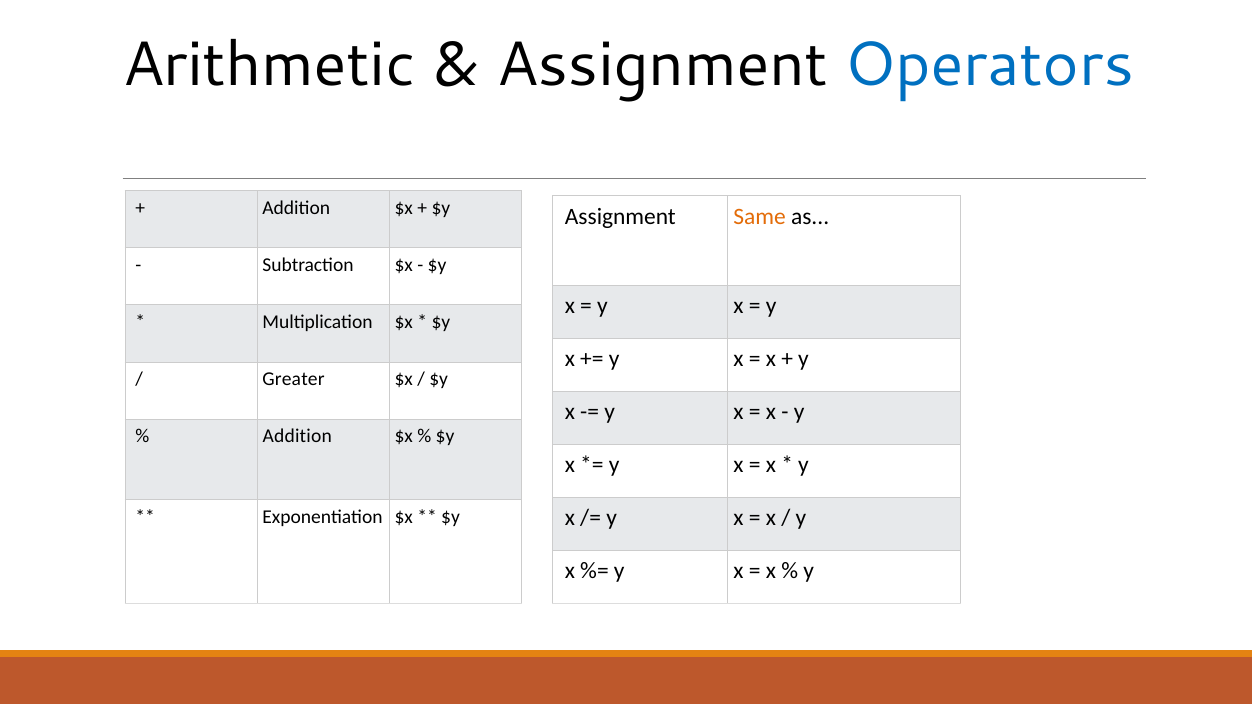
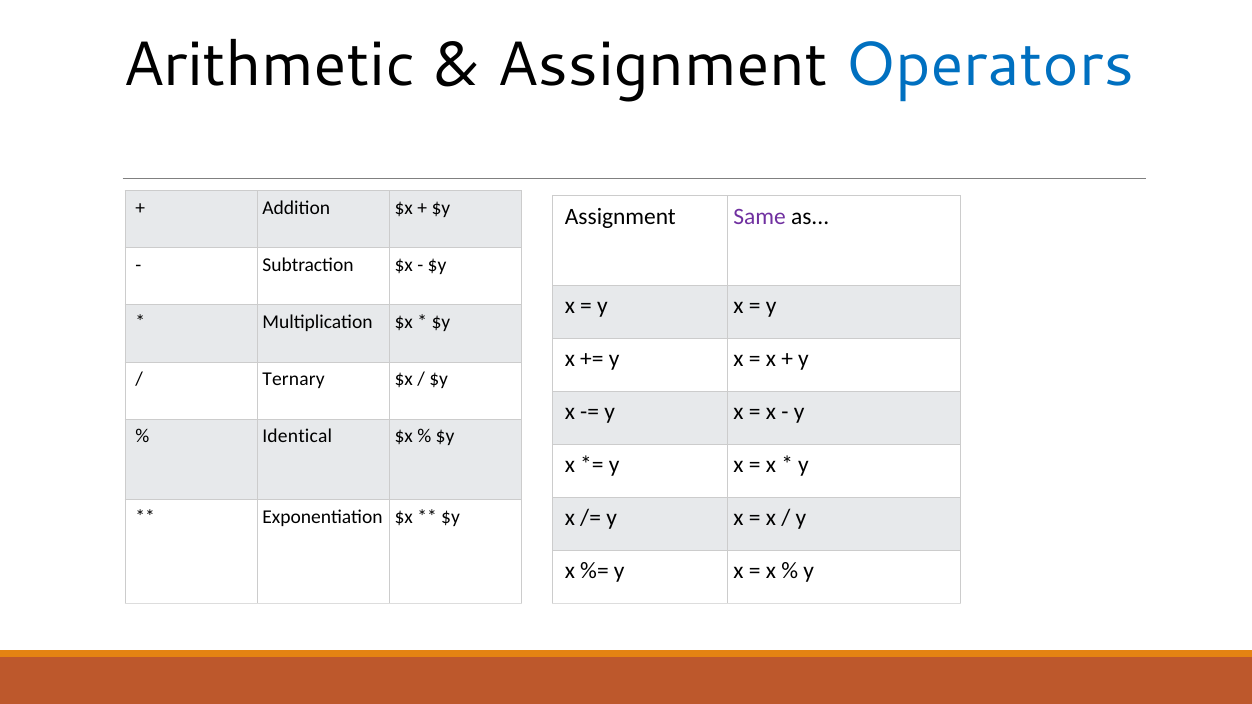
Same colour: orange -> purple (760, 217)
Greater: Greater -> Ternary (294, 379)
Addition: Addition -> Identical (297, 436)
